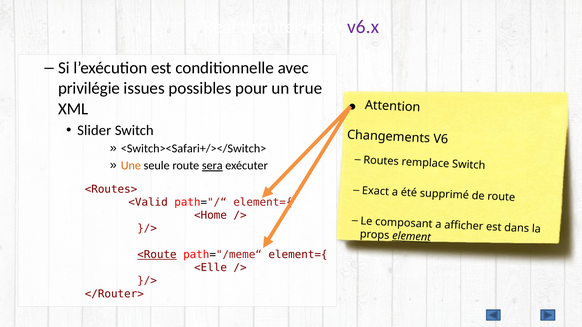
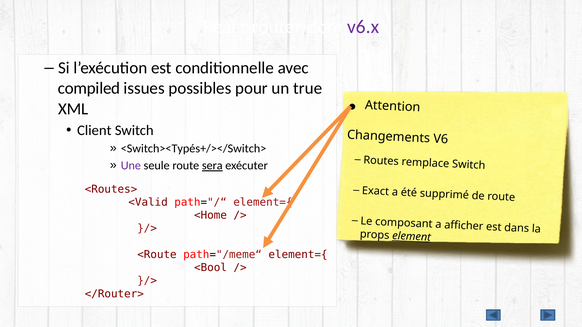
privilégie: privilégie -> compiled (89, 89)
Slider: Slider -> Client (94, 131)
<Switch><Safari+/></Switch>: <Switch><Safari+/></Switch> -> <Switch><Typés+/></Switch> (194, 149)
Une colour: orange -> purple (131, 166)
<Route underline: present -> none (157, 255)
<Elle: <Elle -> <Bool (211, 268)
